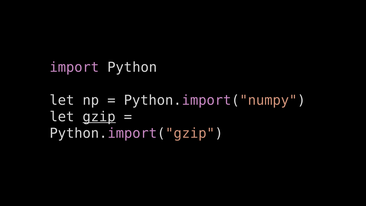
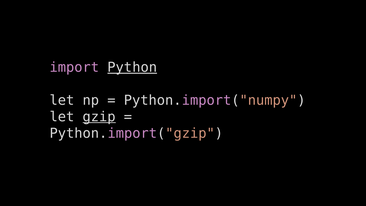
Python underline: none -> present (132, 67)
